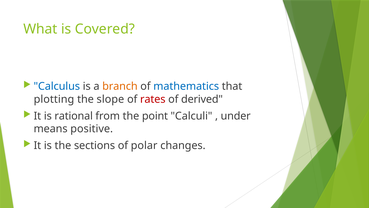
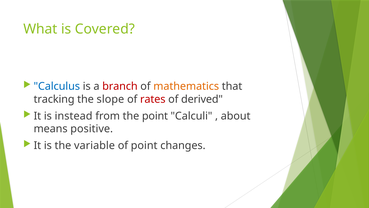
branch colour: orange -> red (120, 86)
mathematics colour: blue -> orange (186, 86)
plotting: plotting -> tracking (54, 99)
rational: rational -> instead (74, 116)
under: under -> about (236, 116)
sections: sections -> variable (94, 145)
of polar: polar -> point (144, 145)
